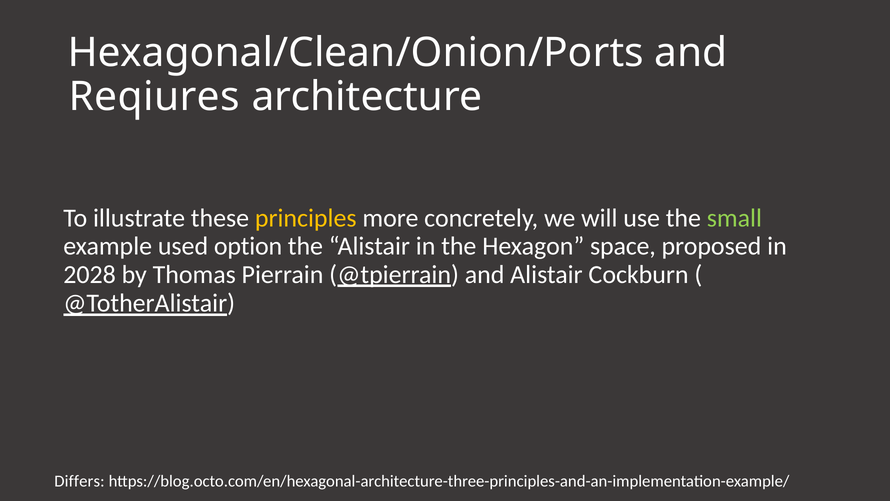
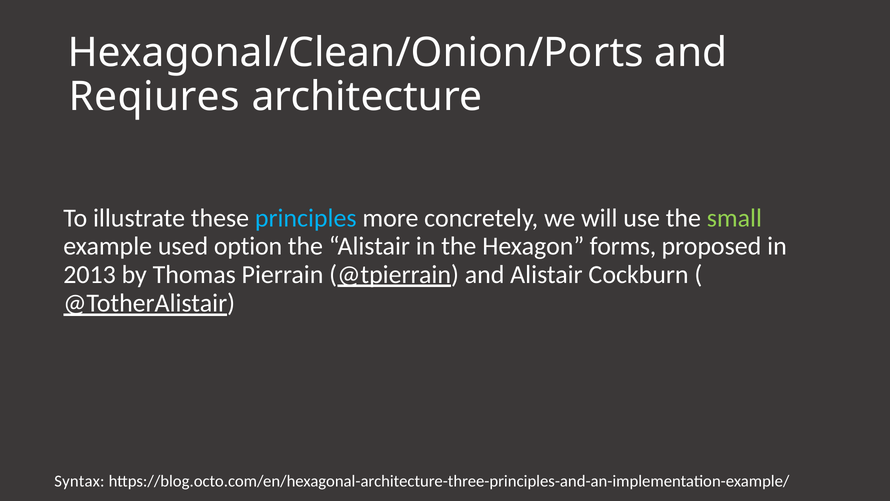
principles colour: yellow -> light blue (306, 218)
space: space -> forms (623, 246)
2028: 2028 -> 2013 (90, 275)
Differs: Differs -> Syntax (79, 481)
